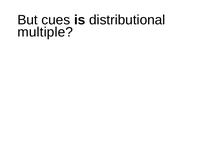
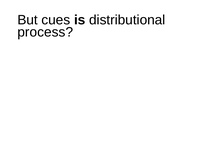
multiple: multiple -> process (45, 32)
